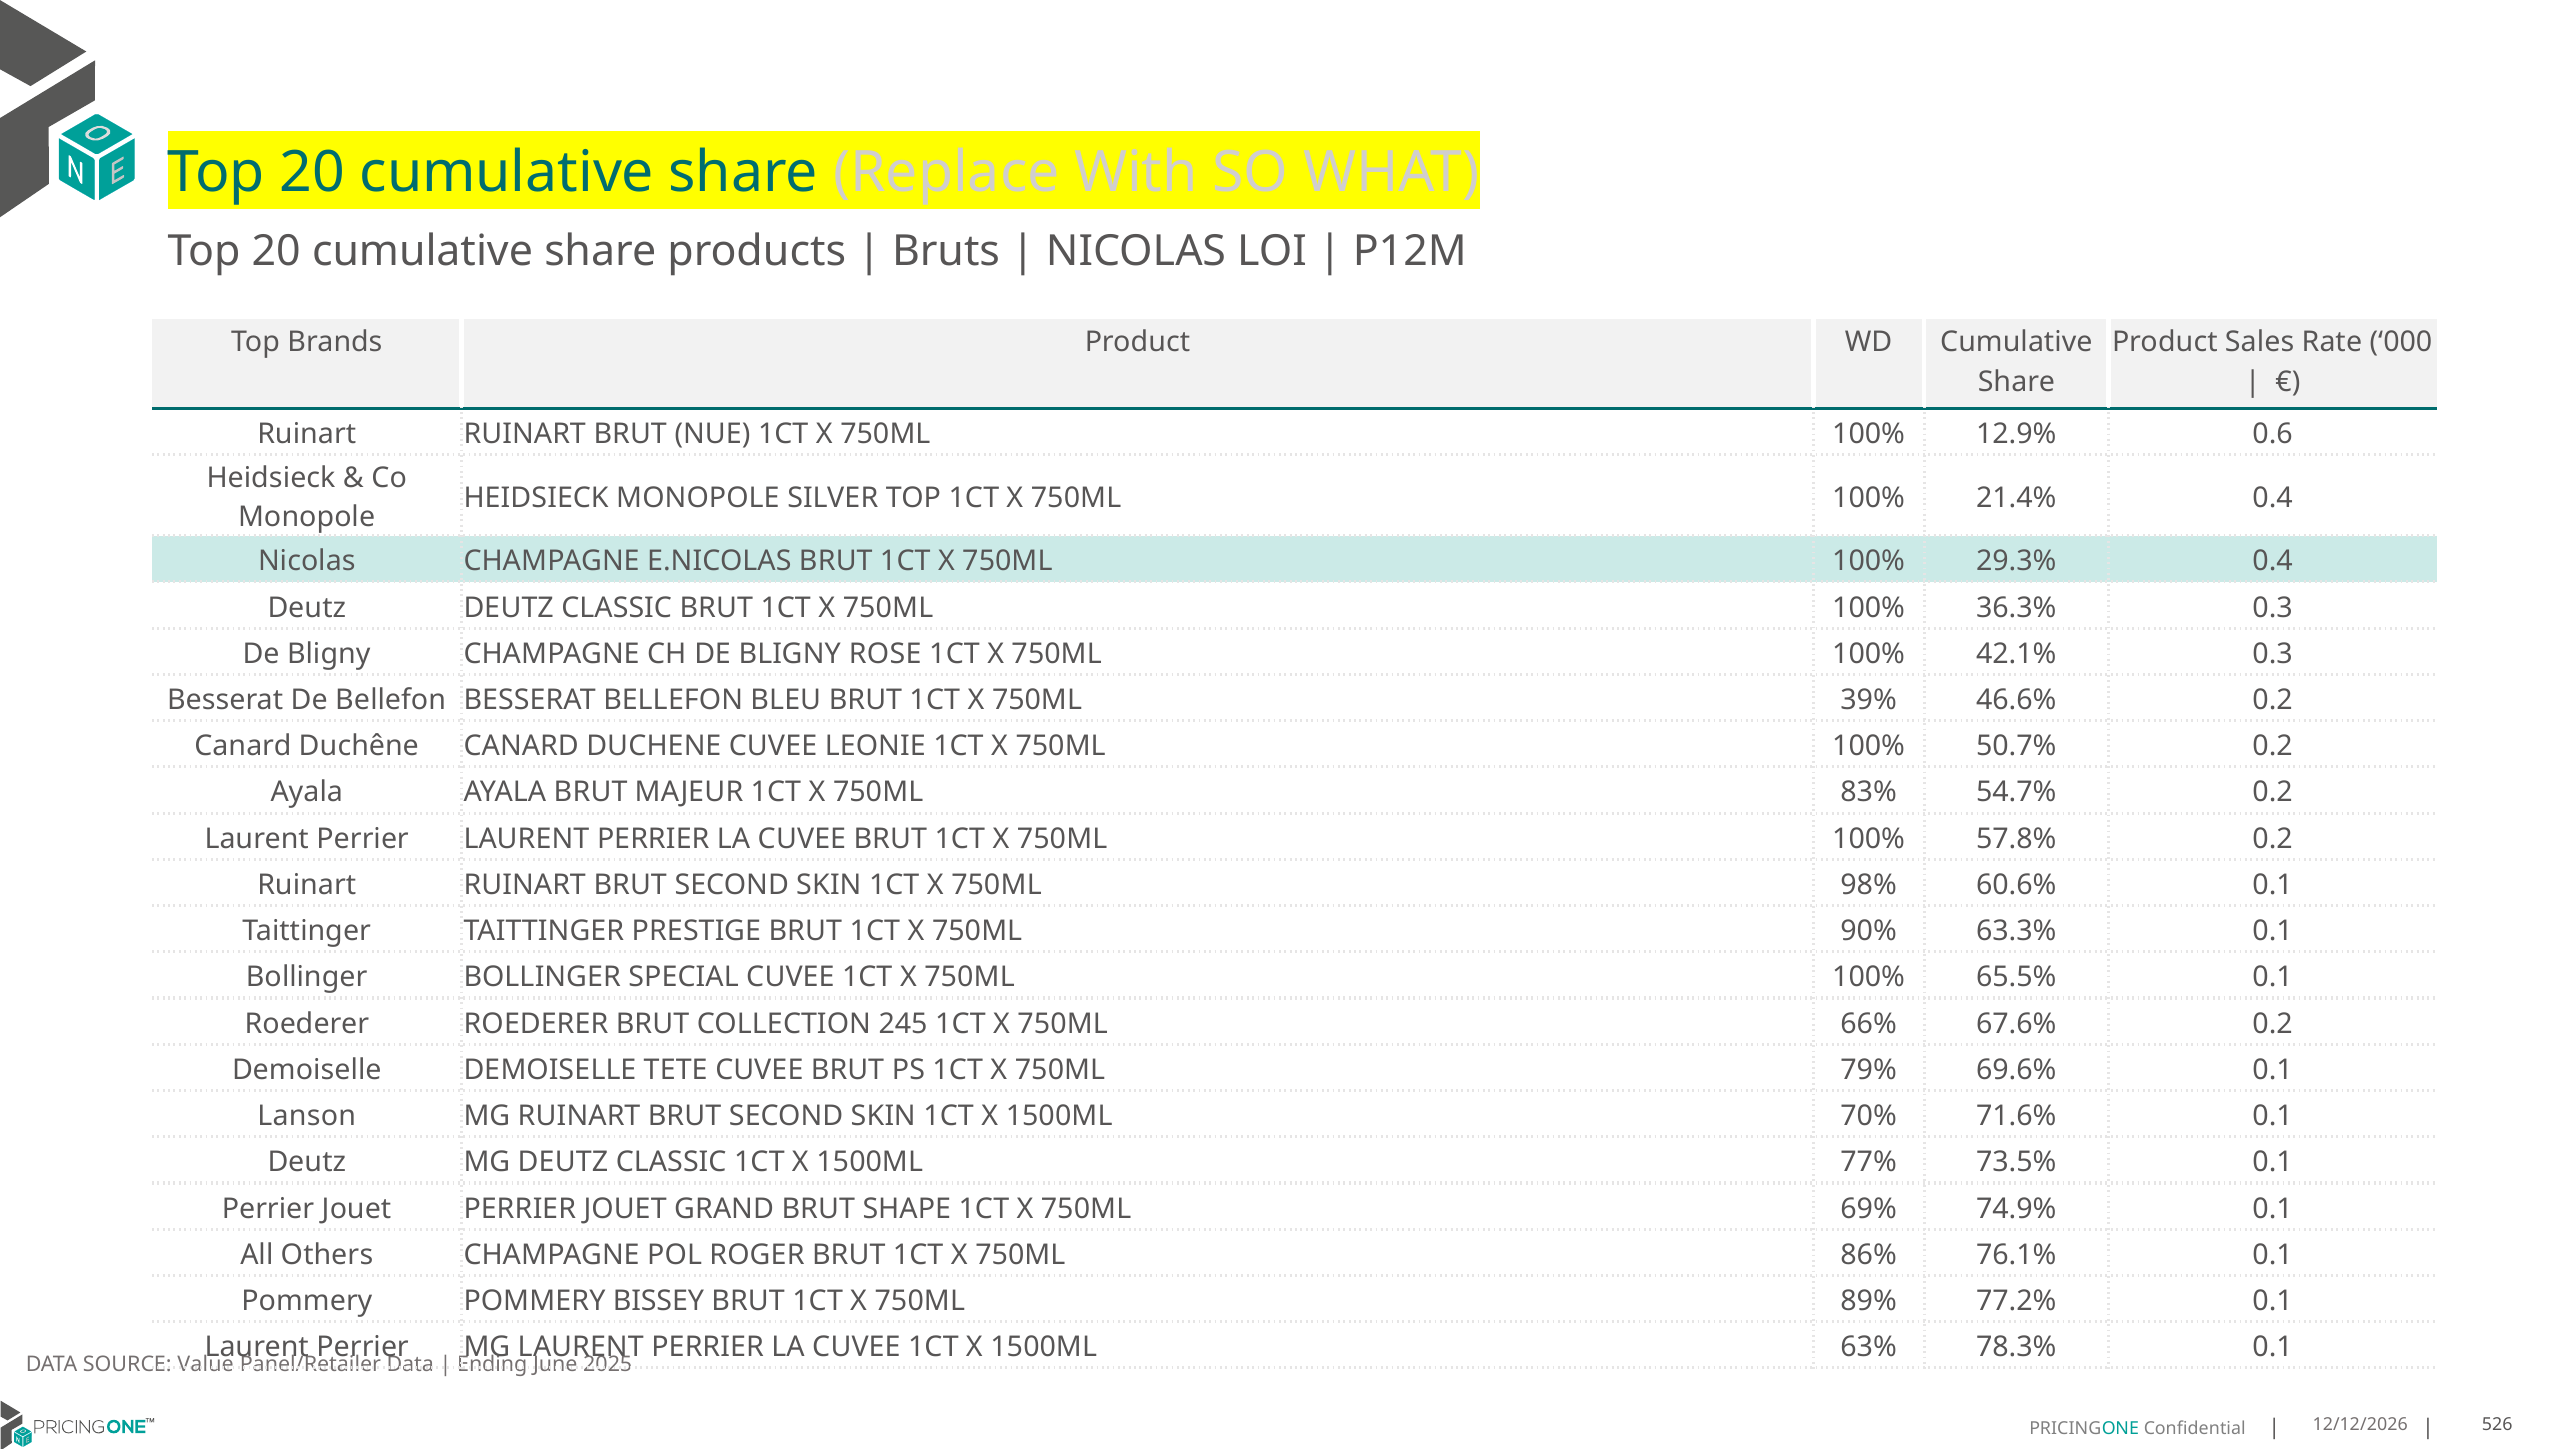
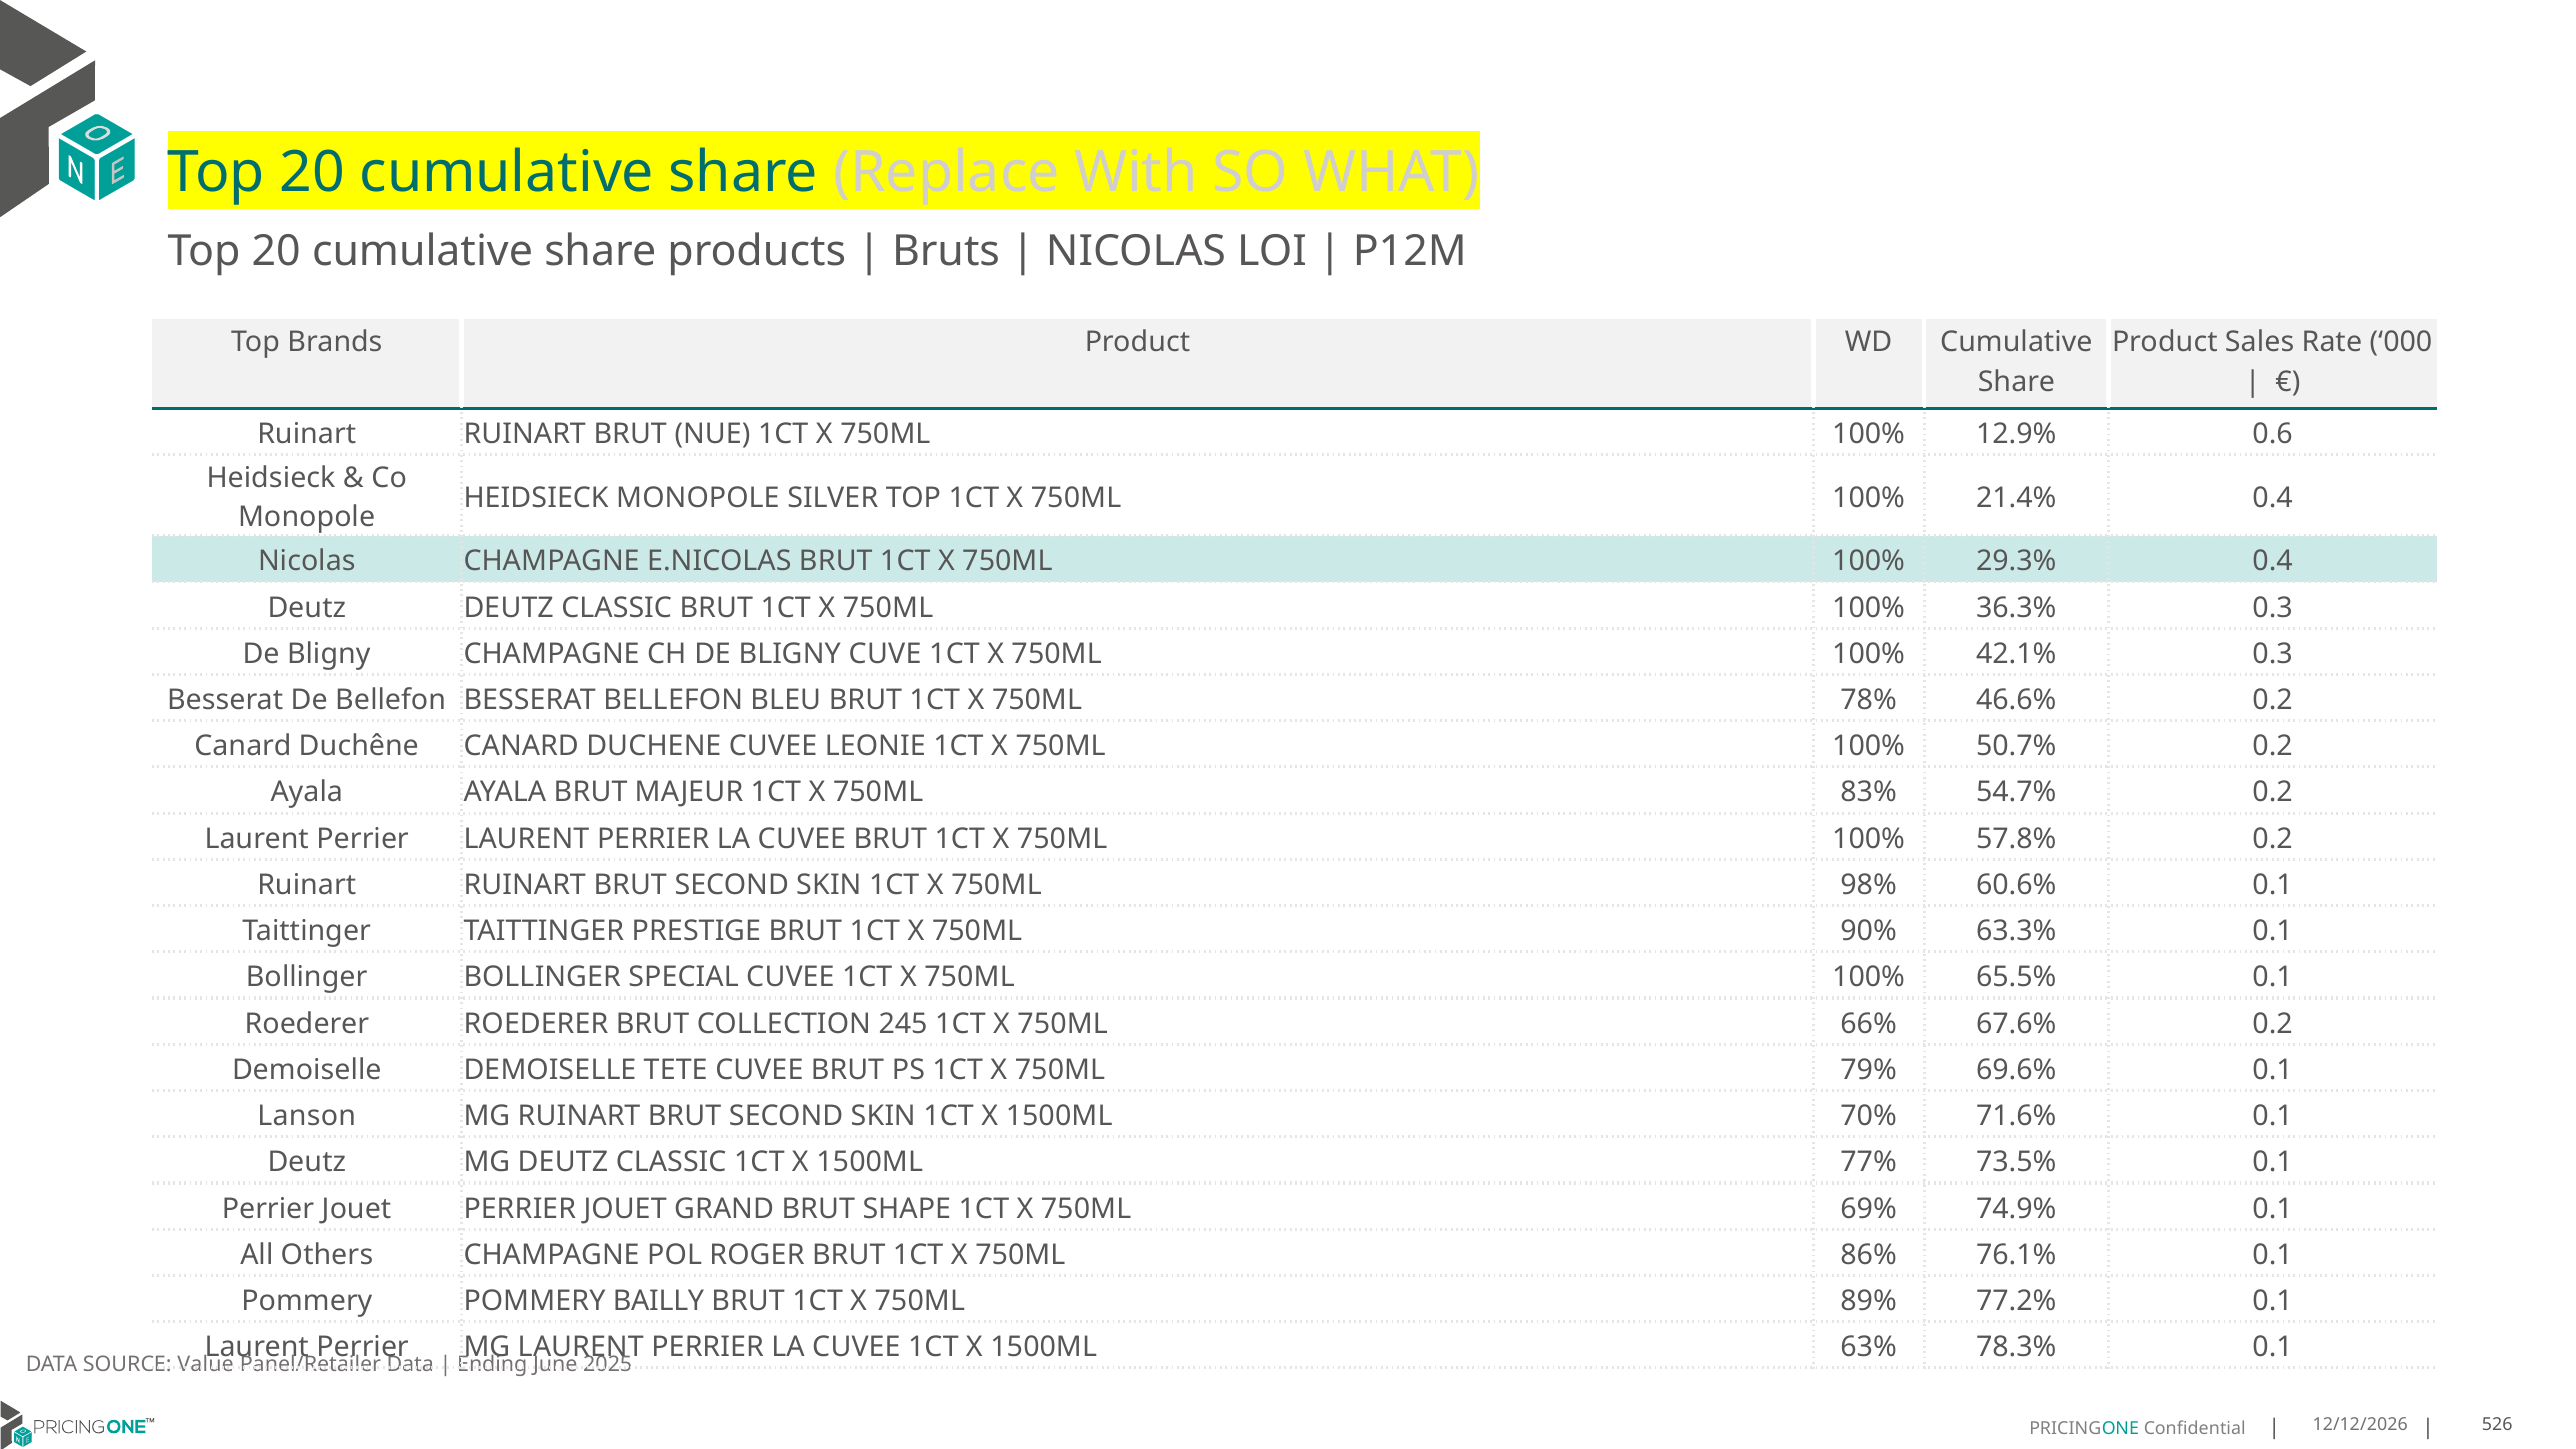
ROSE: ROSE -> CUVE (885, 654)
39%: 39% -> 78% (1869, 700)
BISSEY: BISSEY -> BAILLY (659, 1301)
